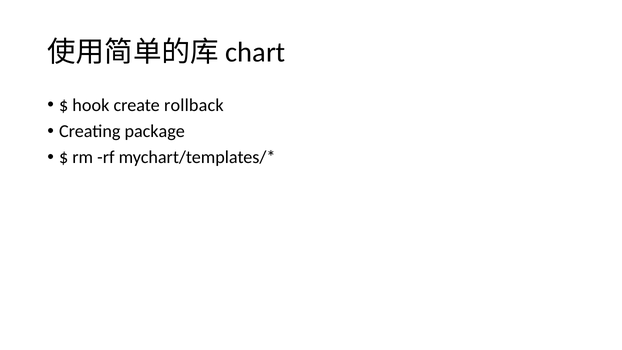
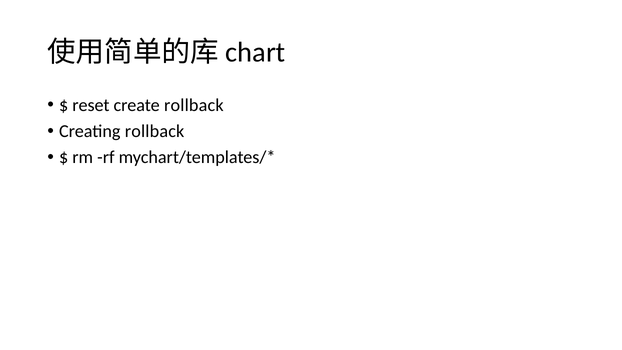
hook: hook -> reset (91, 105)
Creating package: package -> rollback (155, 131)
